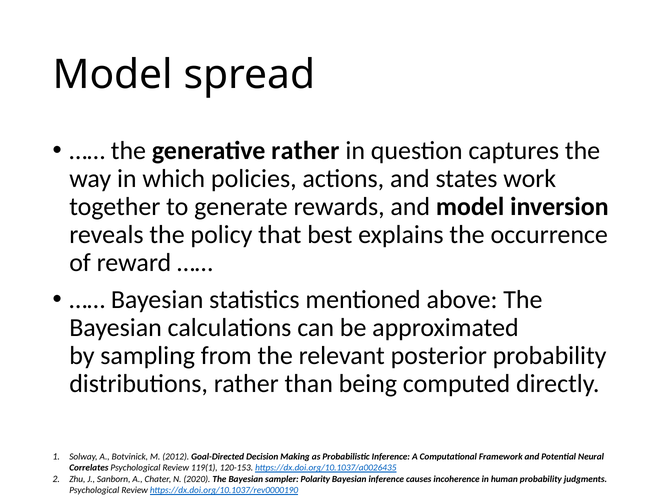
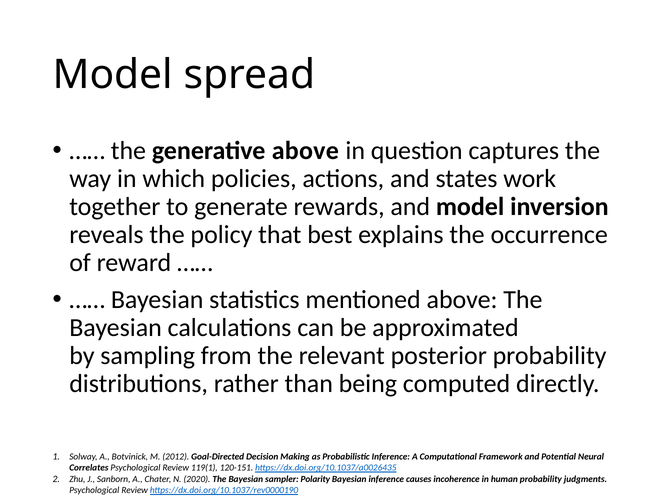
generative rather: rather -> above (305, 151)
120-153: 120-153 -> 120-151 (236, 468)
